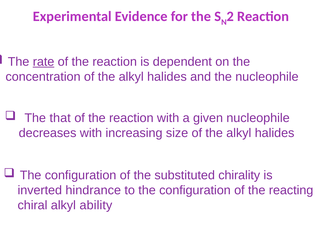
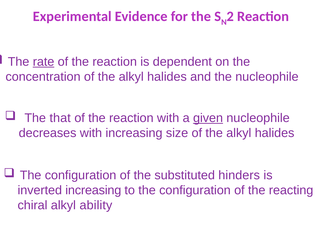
given underline: none -> present (208, 118)
chirality: chirality -> hinders (239, 176)
inverted hindrance: hindrance -> increasing (93, 191)
